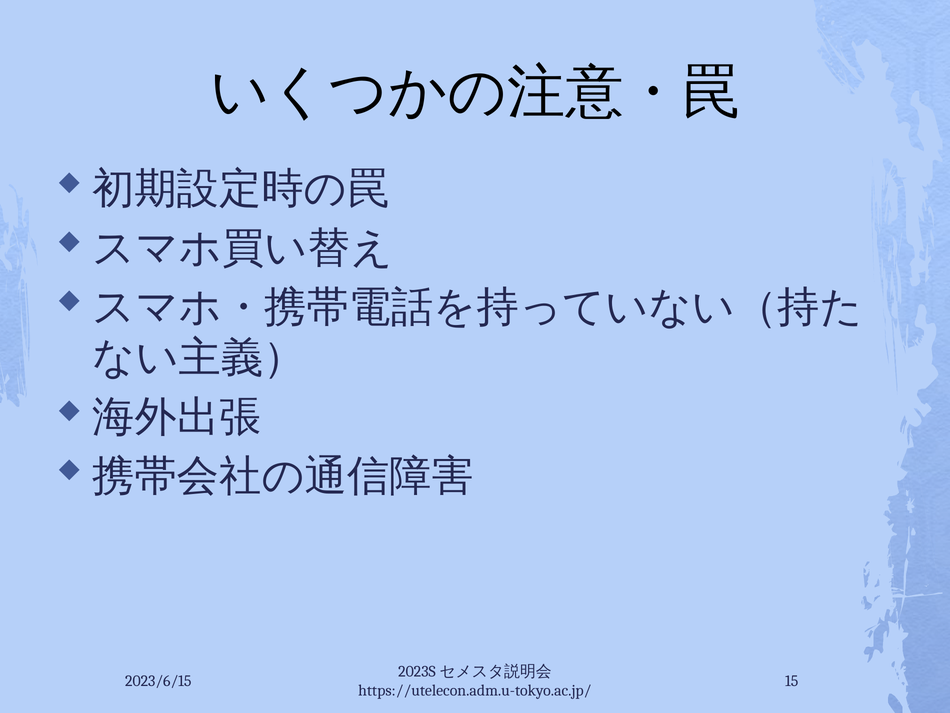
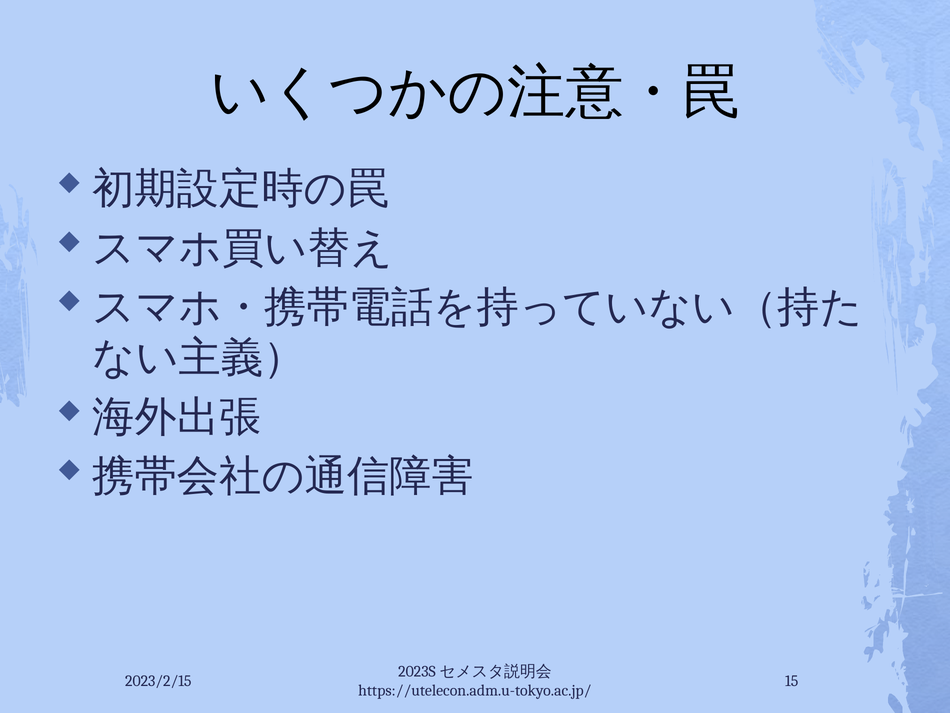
2023/6/15: 2023/6/15 -> 2023/2/15 (158, 680)
